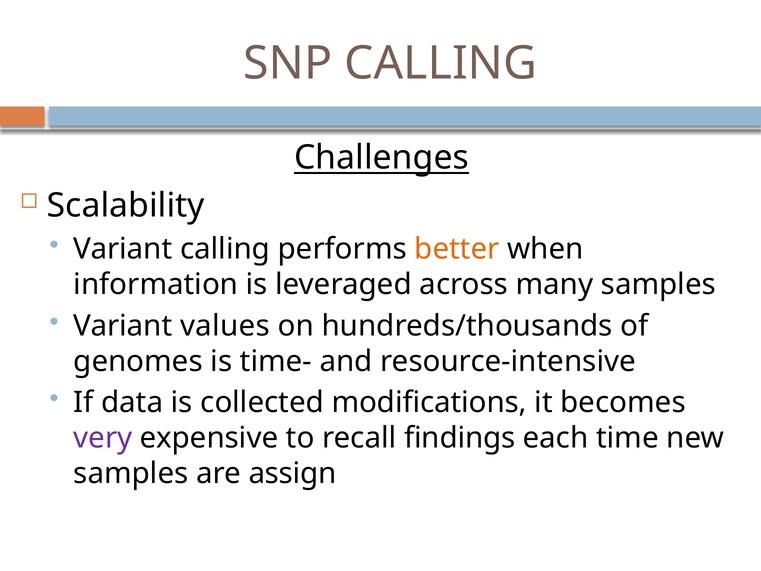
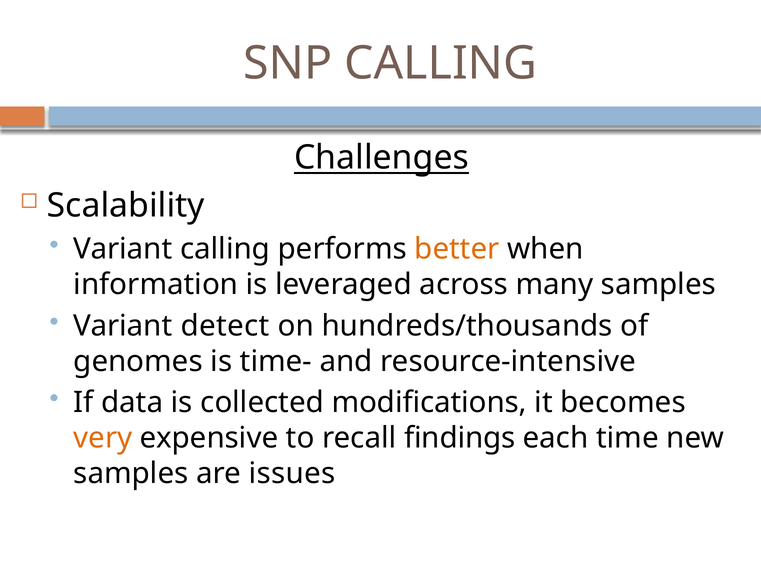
values: values -> detect (225, 326)
very colour: purple -> orange (103, 438)
assign: assign -> issues (292, 473)
